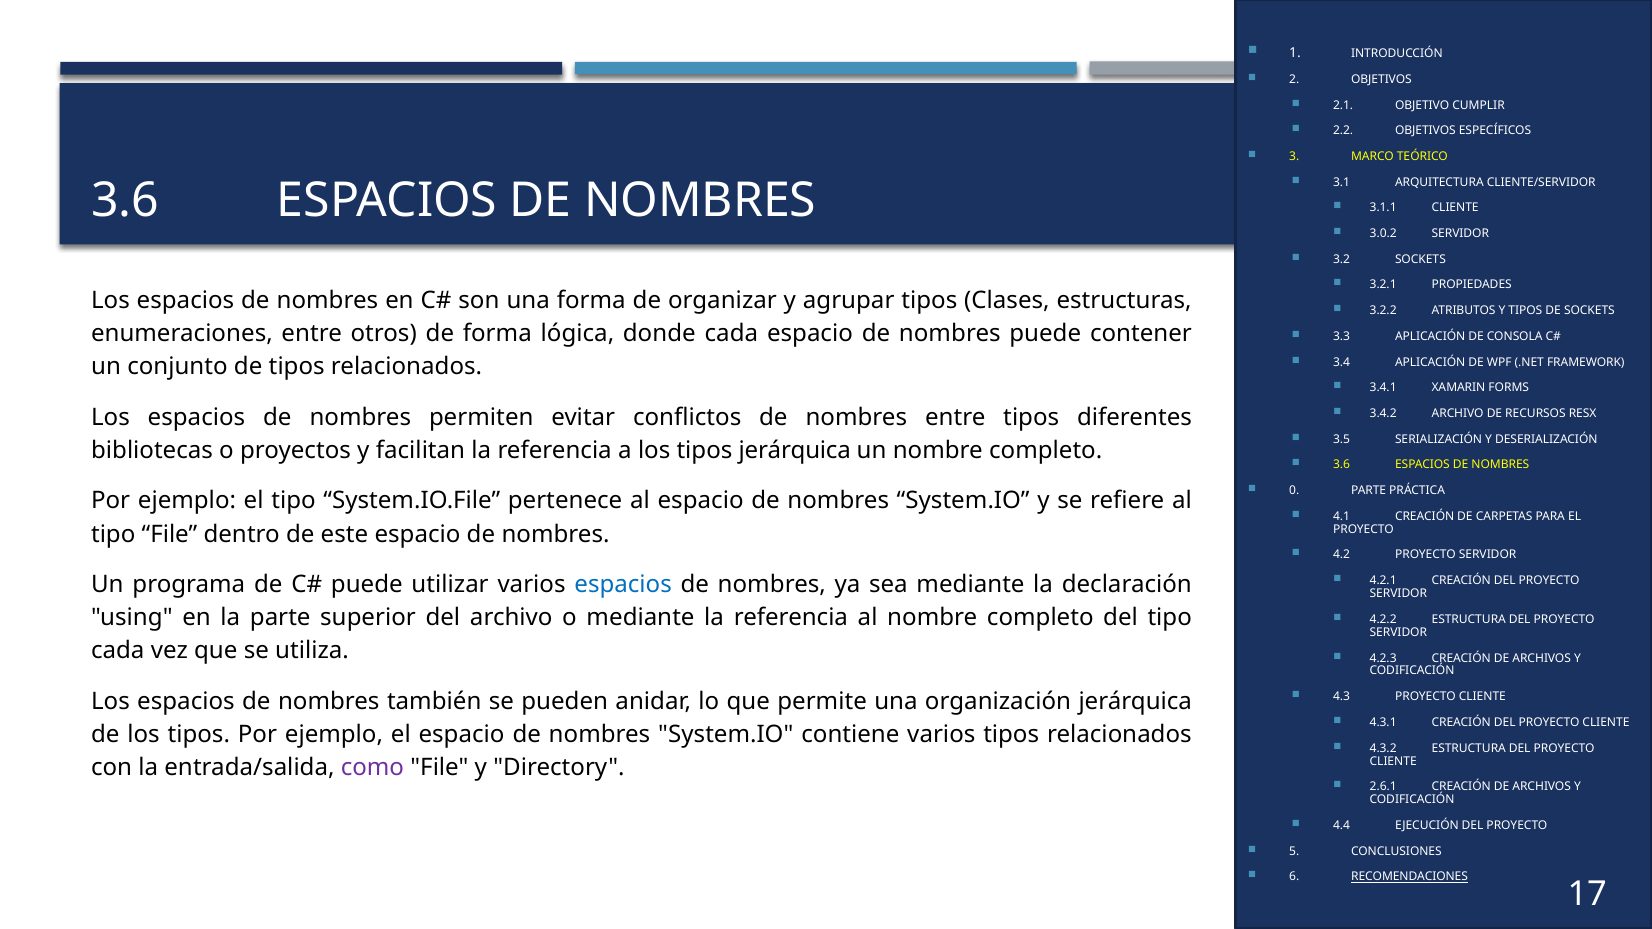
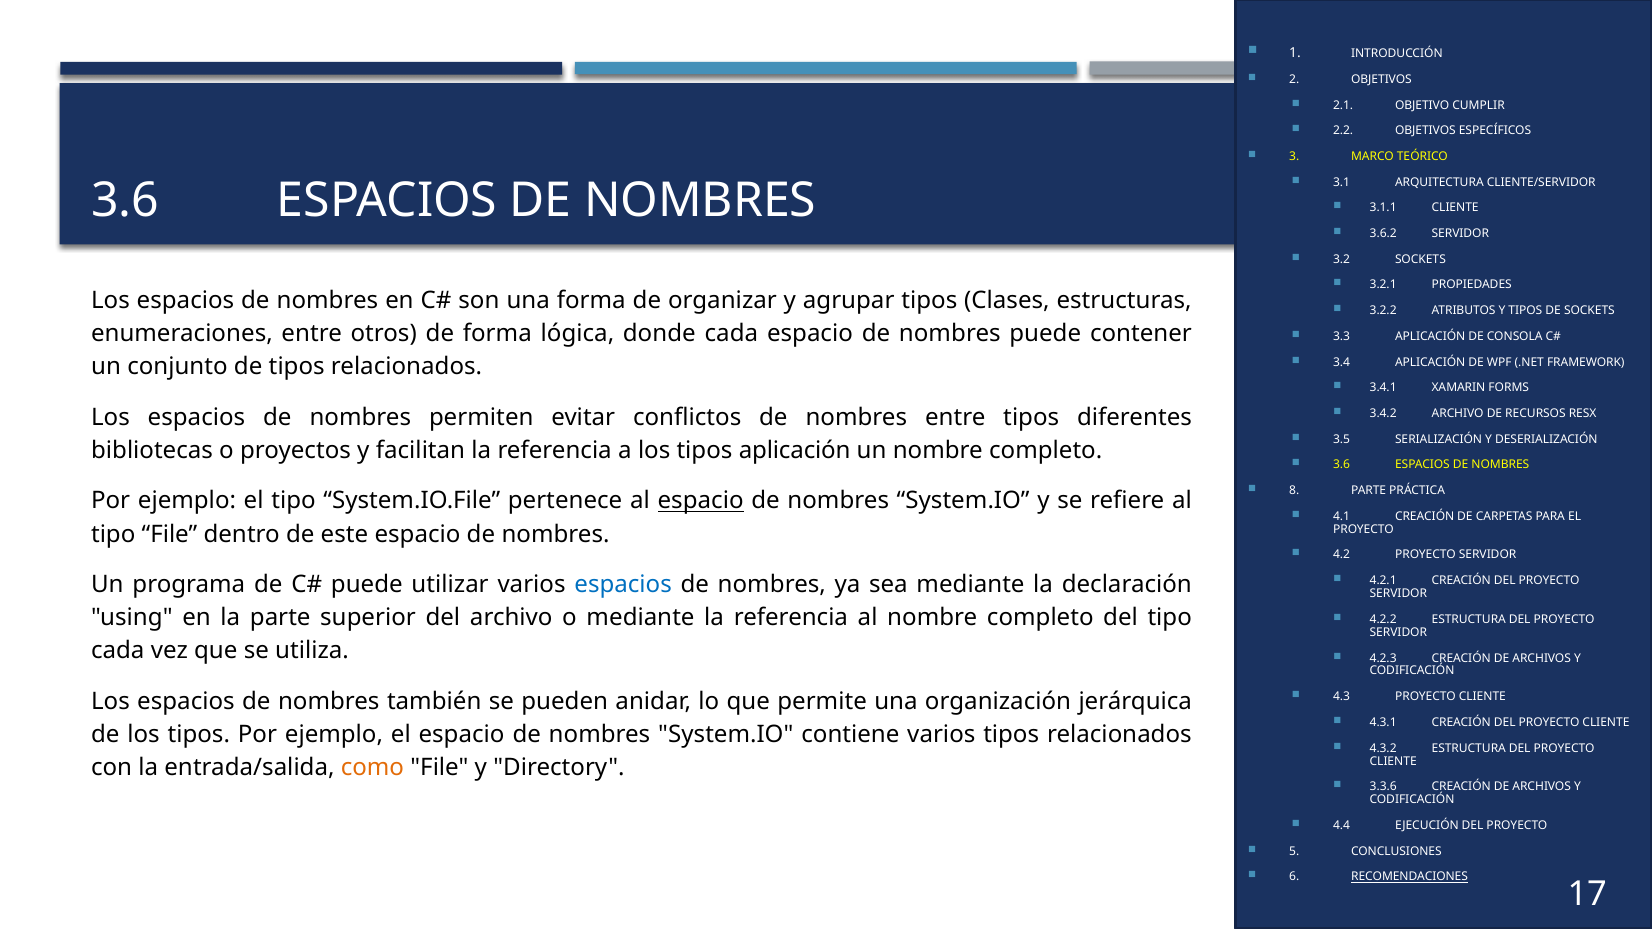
3.0.2: 3.0.2 -> 3.6.2 (1383, 234)
tipos jerárquica: jerárquica -> aplicación (795, 451)
0: 0 -> 8 (1294, 491)
espacio underline: none -> present (701, 501)
como colour: purple -> orange (372, 768)
2.6.1: 2.6.1 -> 3.3.6 (1383, 787)
